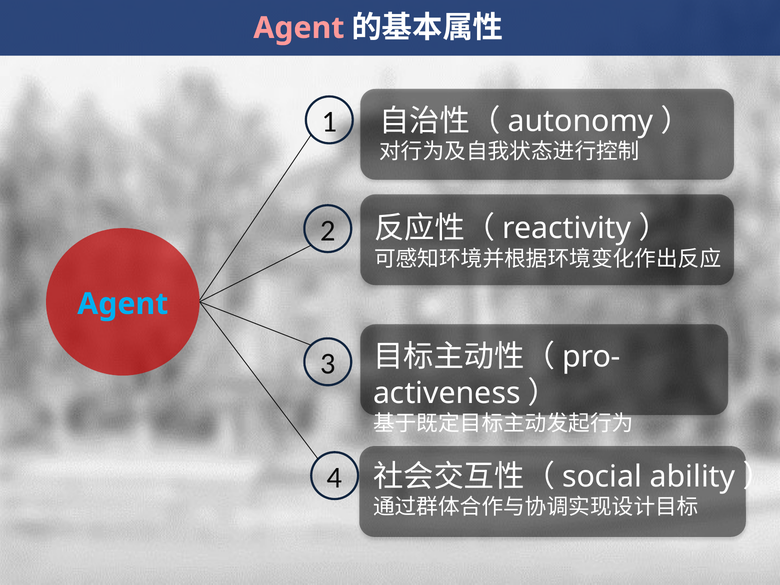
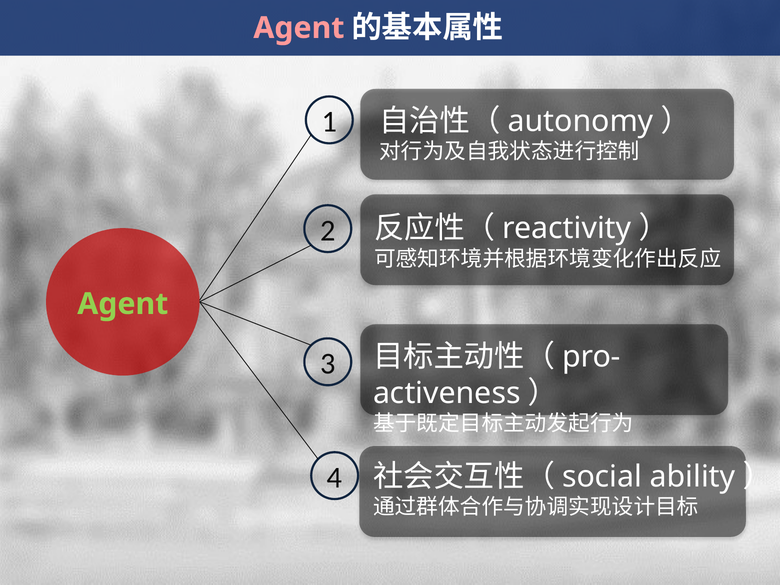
Agent colour: light blue -> light green (123, 304)
